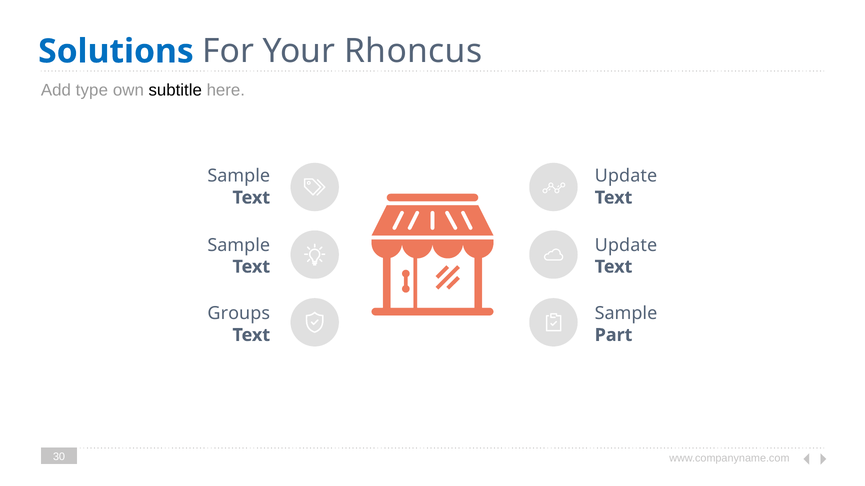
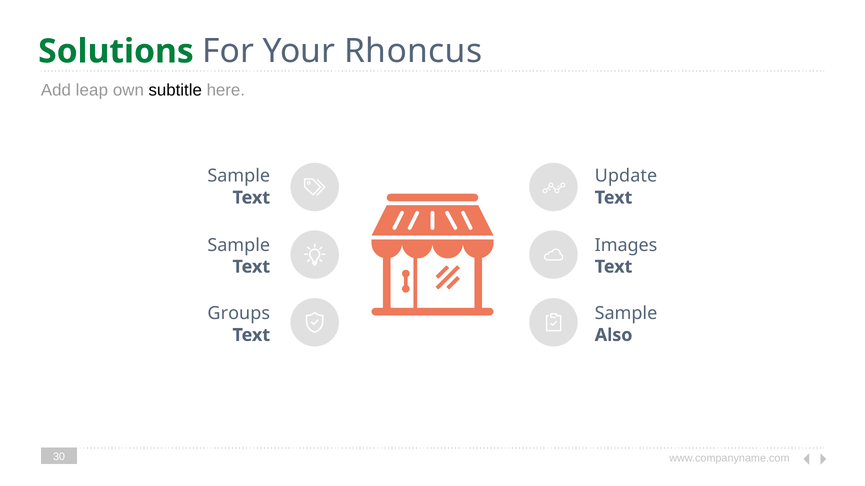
Solutions colour: blue -> green (116, 51)
type: type -> leap (92, 90)
Update: Update -> Images (626, 245)
Part: Part -> Also (614, 335)
